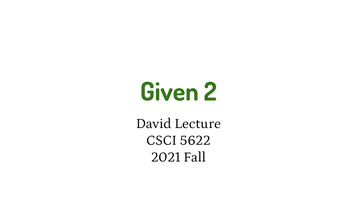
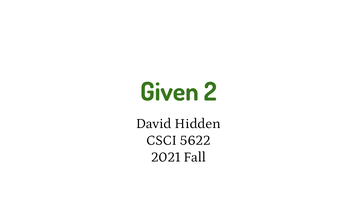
Lecture: Lecture -> Hidden (198, 124)
